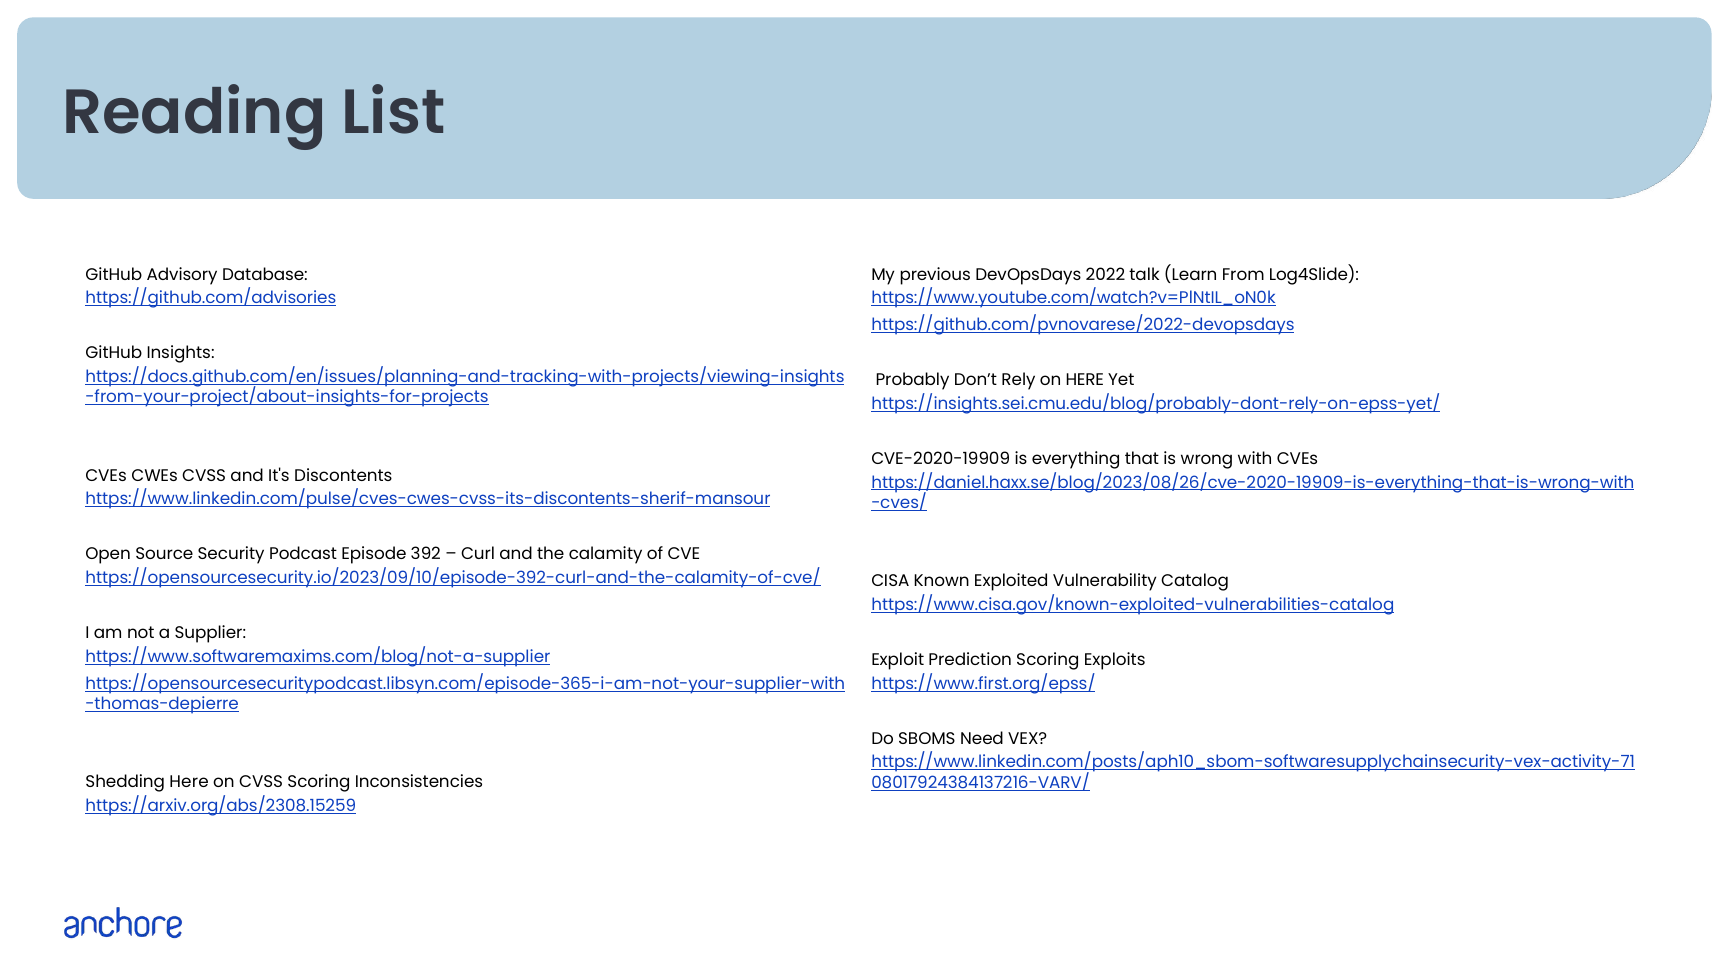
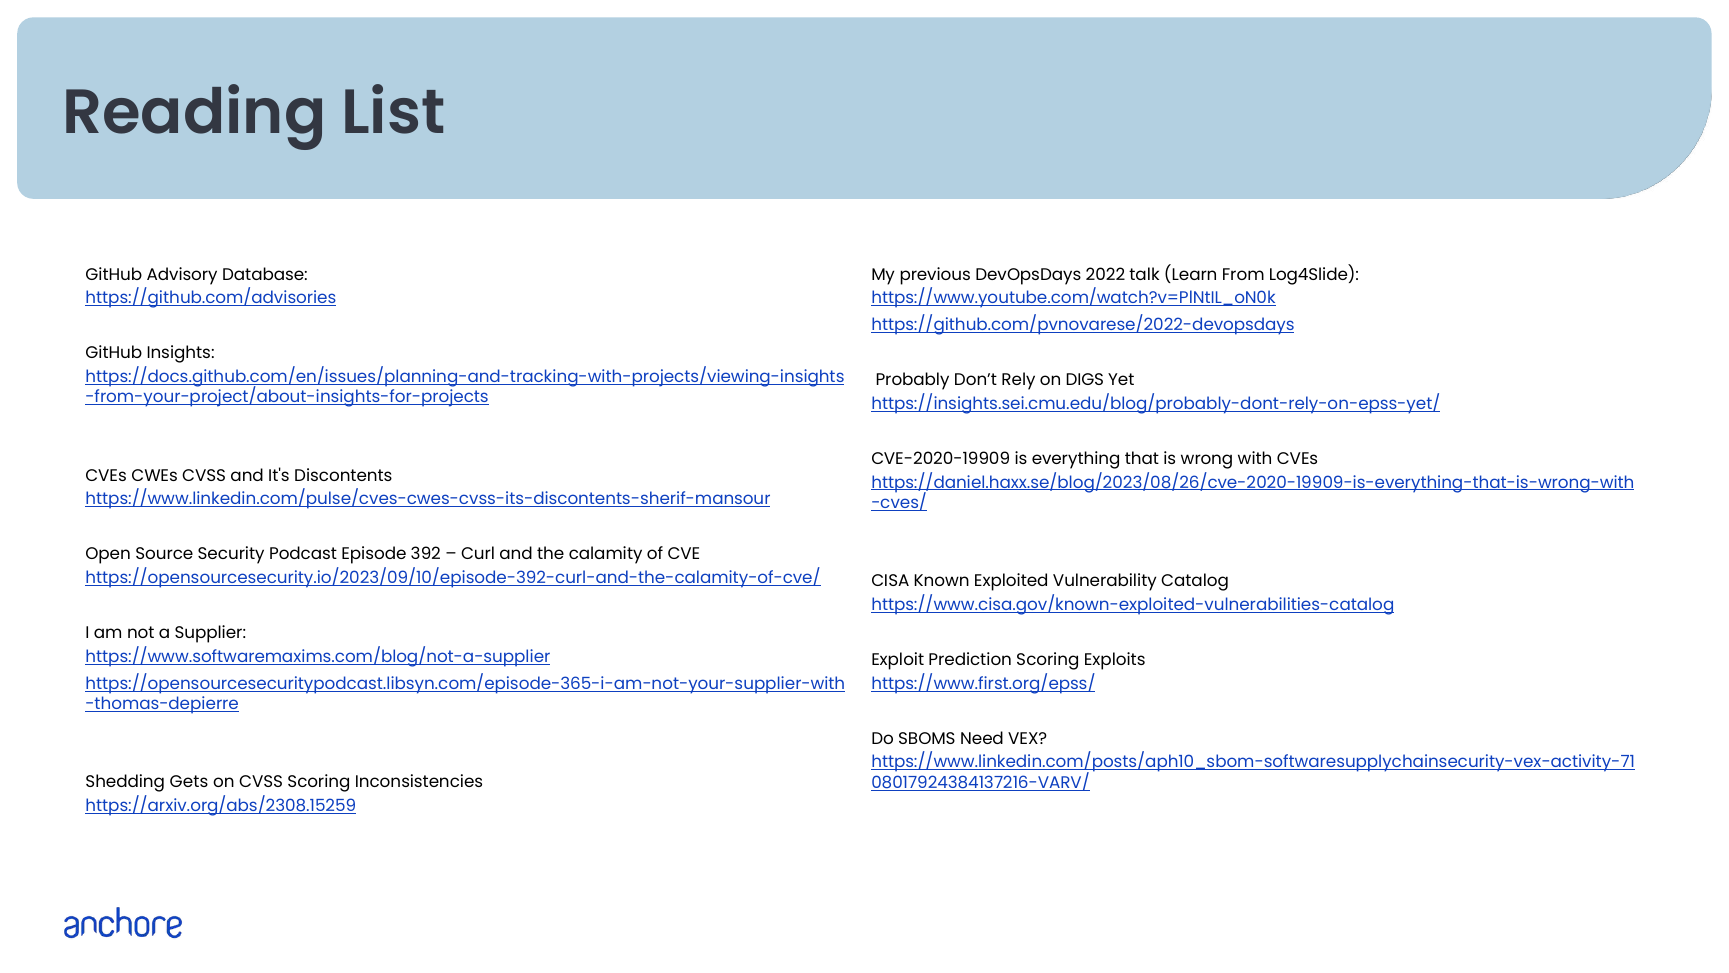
on HERE: HERE -> DIGS (1085, 380)
Shedding Here: Here -> Gets (189, 782)
